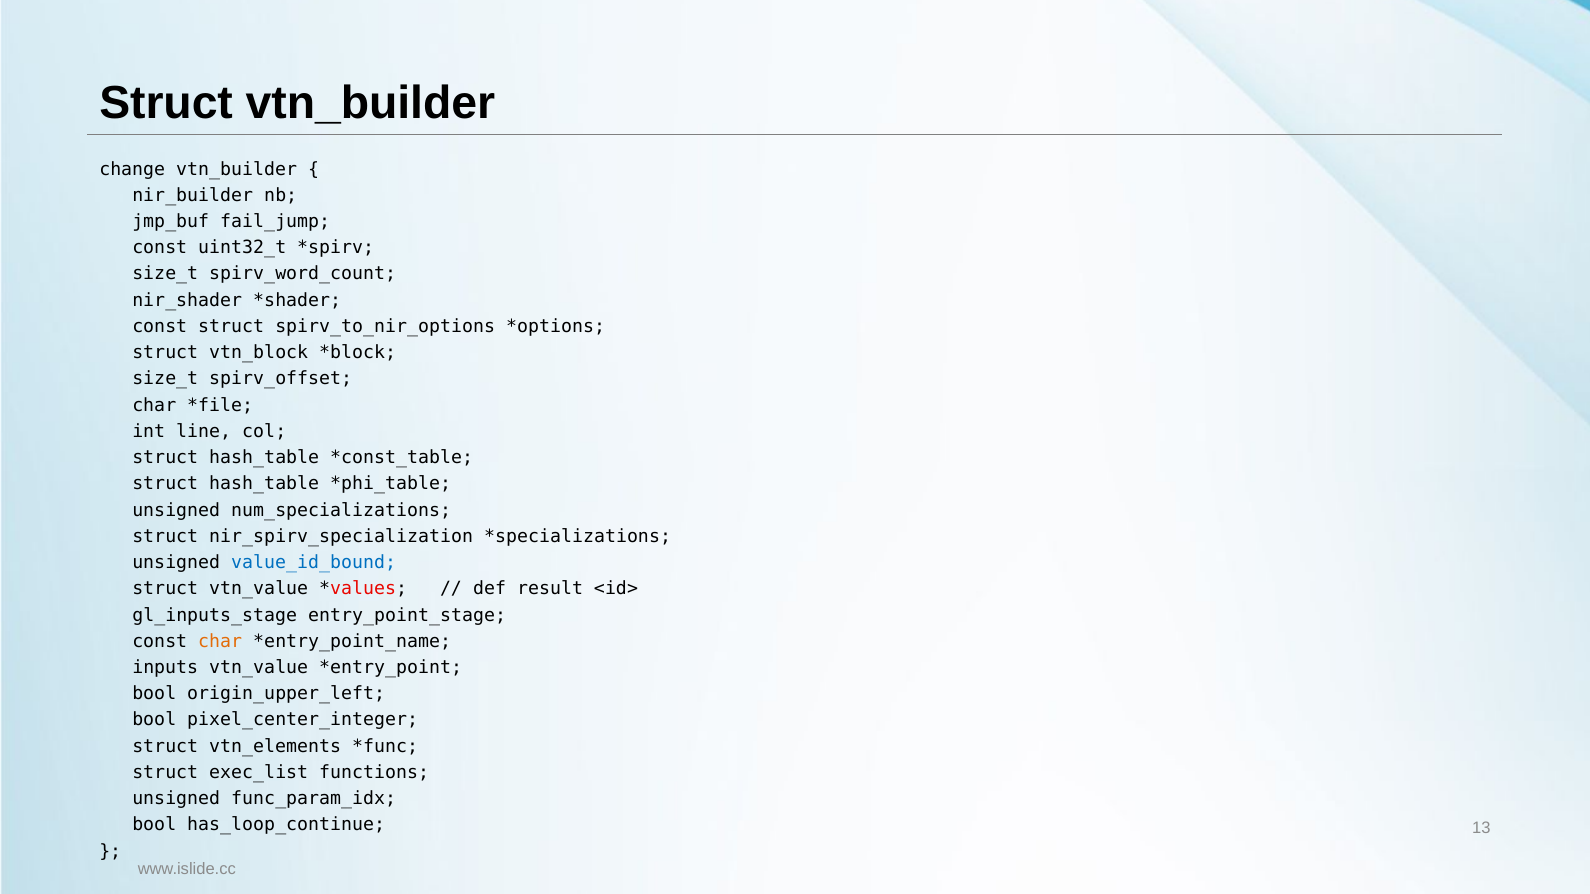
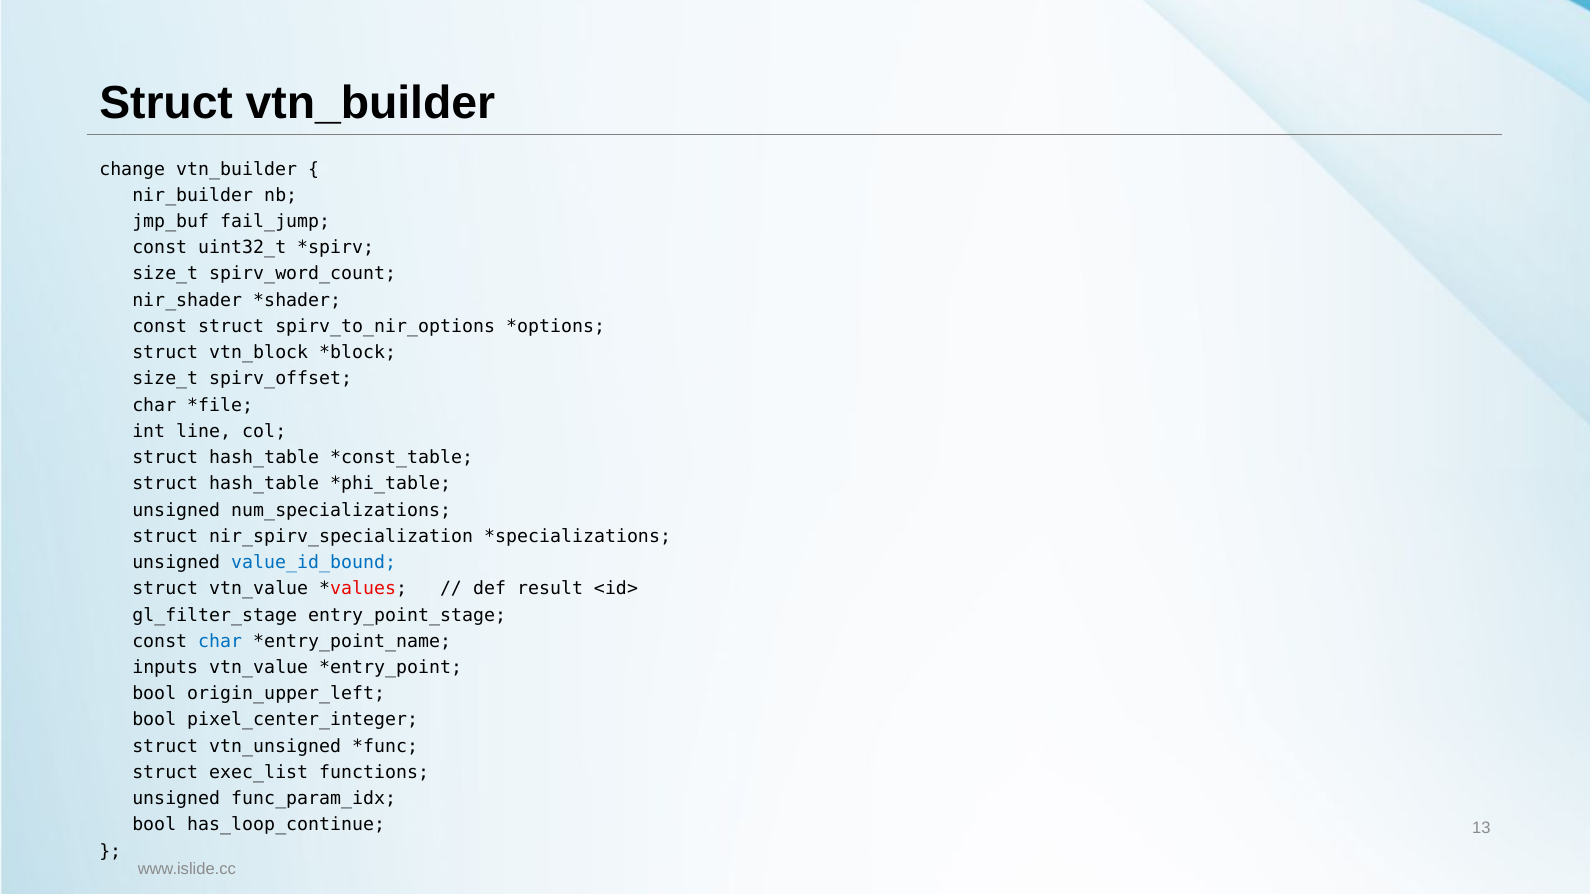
gl_inputs_stage: gl_inputs_stage -> gl_filter_stage (215, 615)
char colour: orange -> blue (220, 642)
vtn_elements: vtn_elements -> vtn_unsigned (275, 746)
